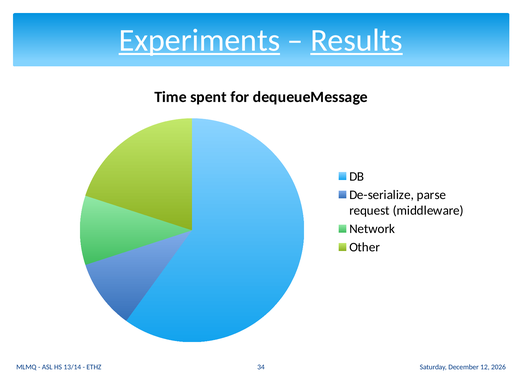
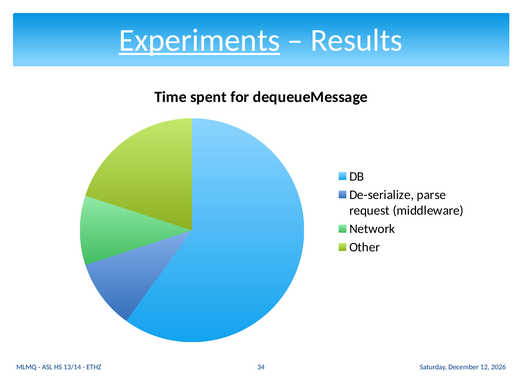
Results underline: present -> none (357, 40)
